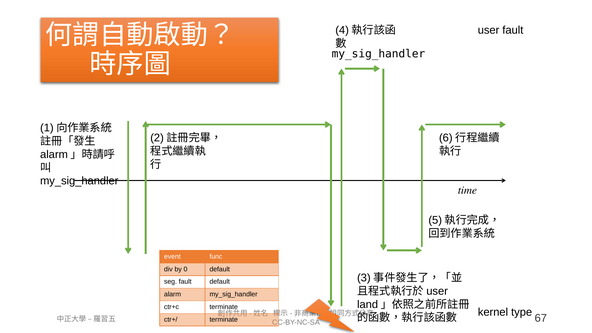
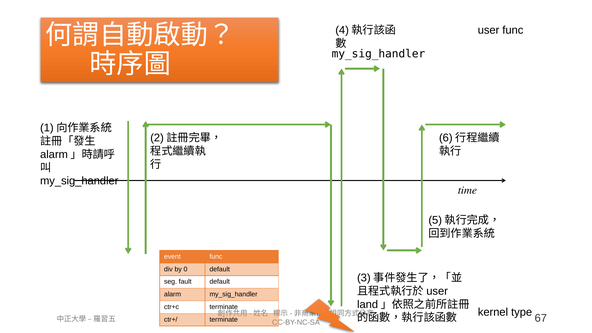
user fault: fault -> func (513, 30)
